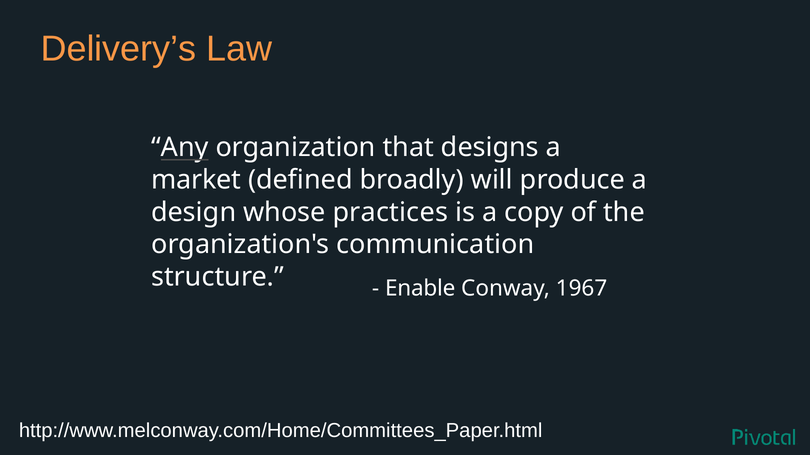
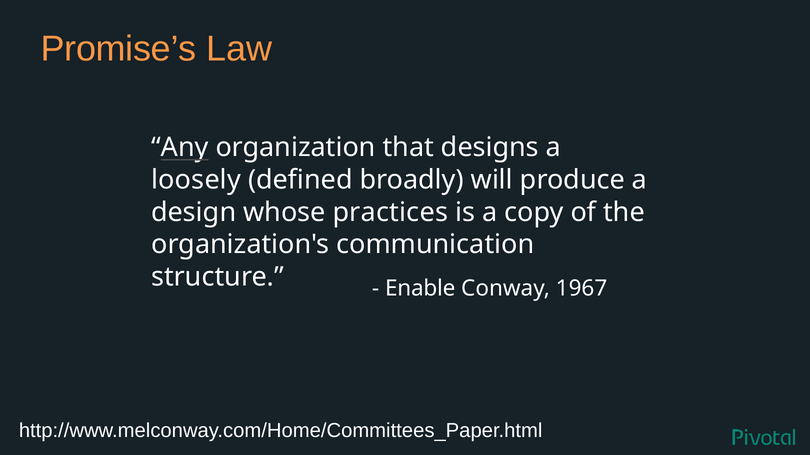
Delivery’s: Delivery’s -> Promise’s (118, 49)
market: market -> loosely (196, 180)
